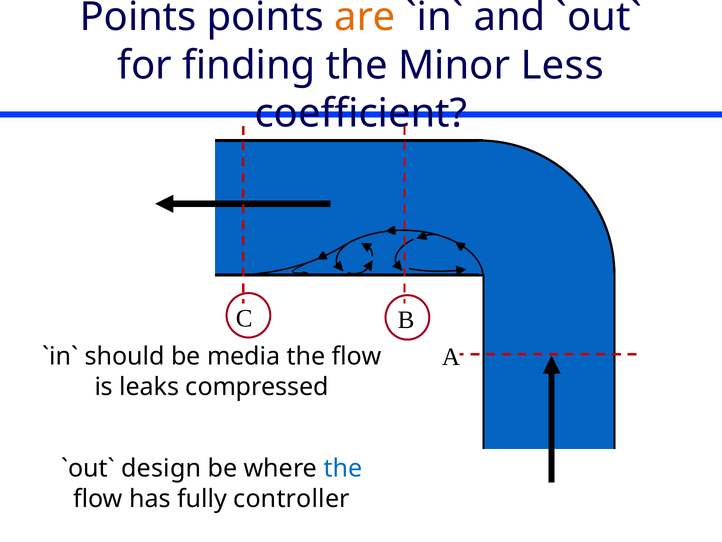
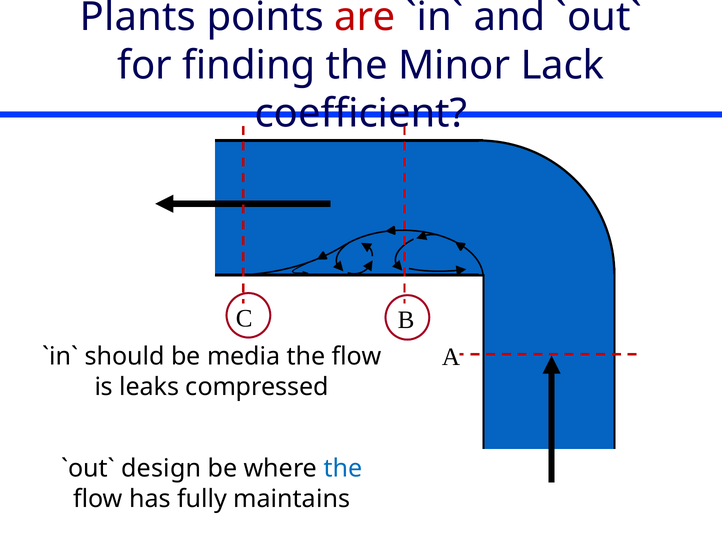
Points: Points -> Plants (138, 17)
are colour: orange -> red (365, 17)
Less: Less -> Lack (562, 65)
controller: controller -> maintains (292, 498)
